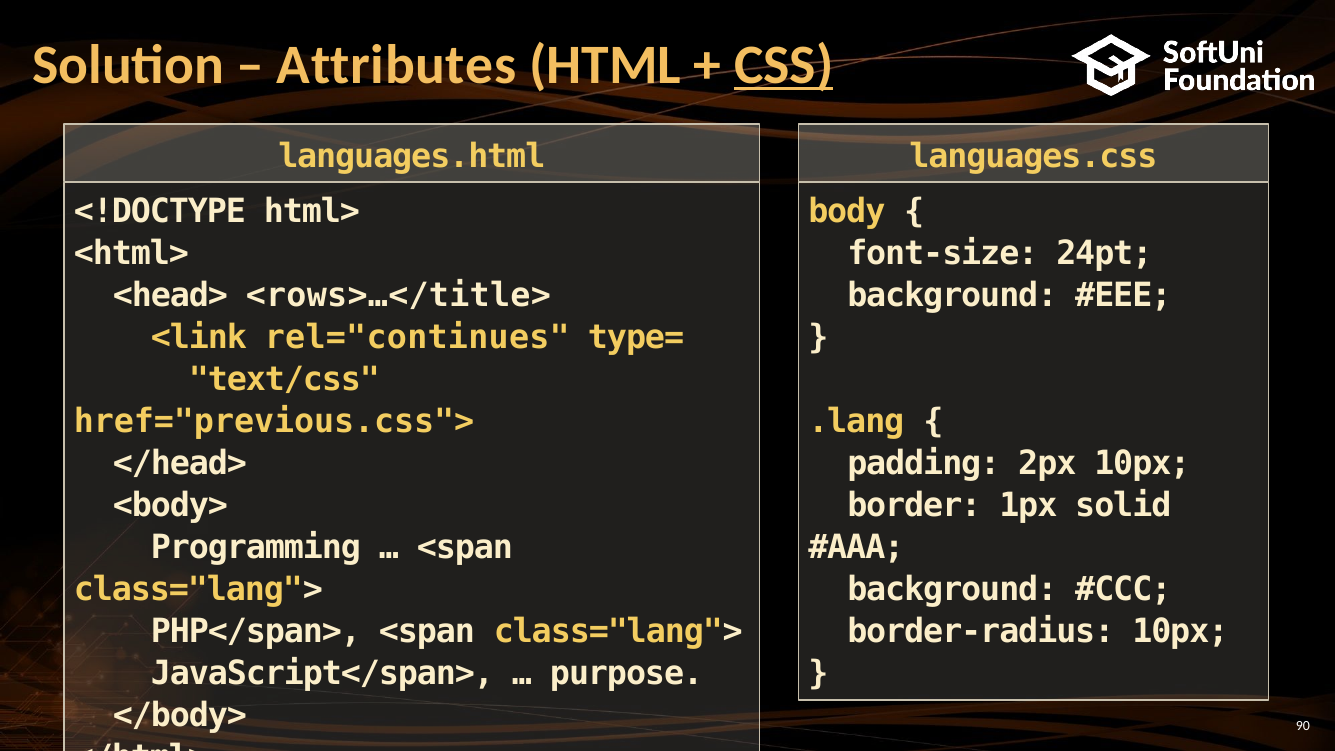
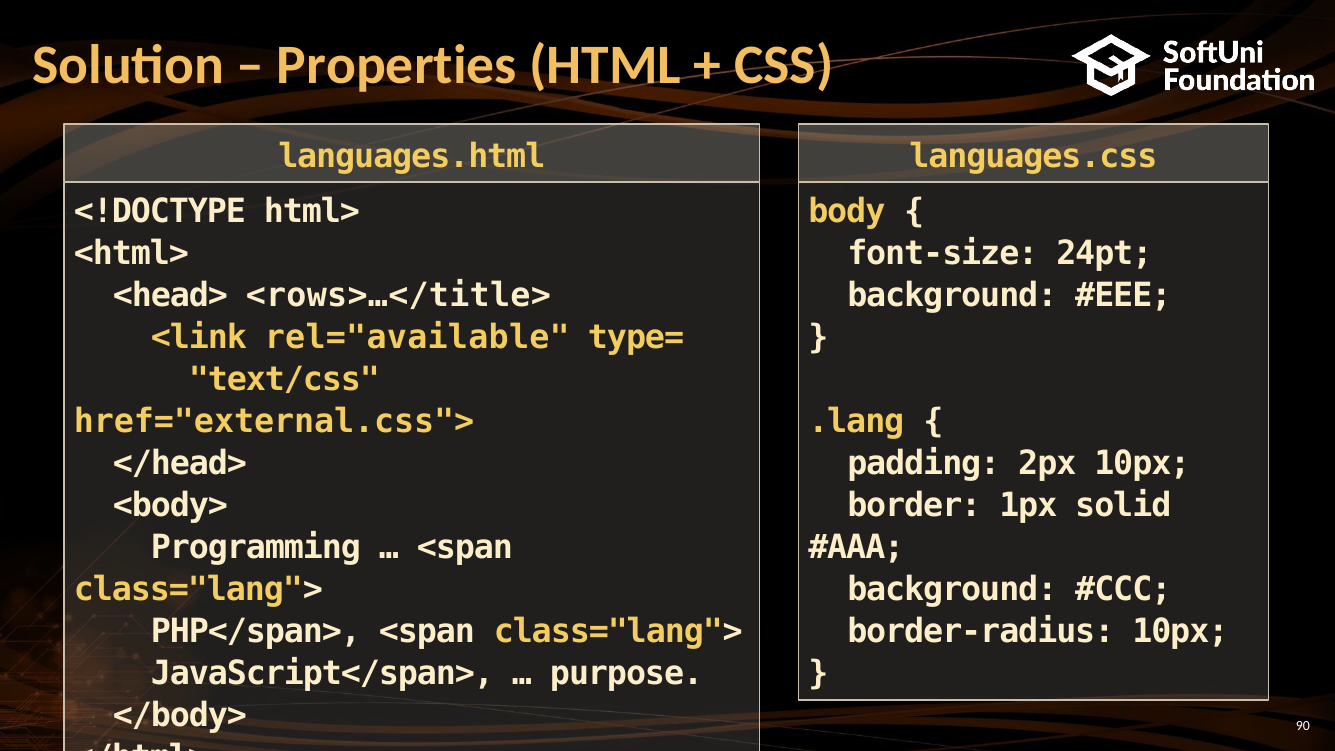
Attributes: Attributes -> Properties (397, 65)
CSS underline: present -> none (784, 65)
rel="continues: rel="continues -> rel="available (417, 338)
href="previous.css">: href="previous.css"> -> href="external.css"> (274, 422)
